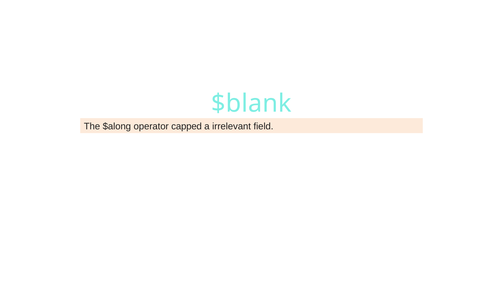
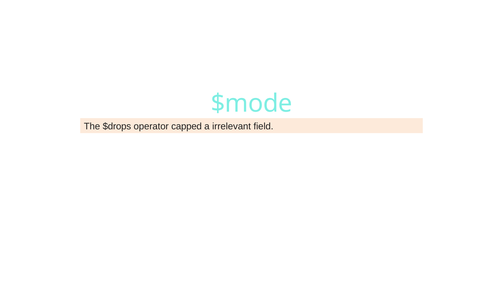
$blank: $blank -> $mode (252, 104)
$along: $along -> $drops (117, 126)
